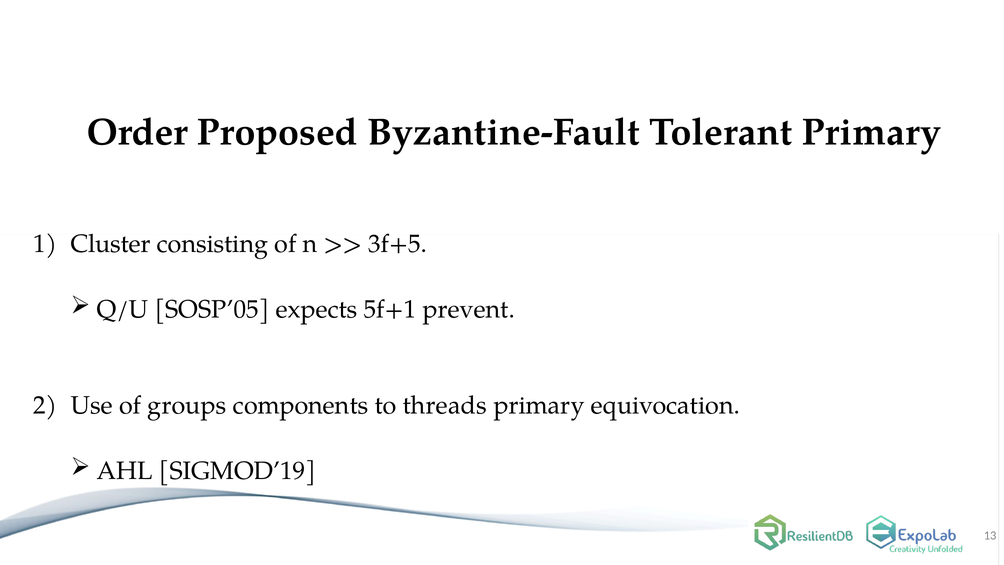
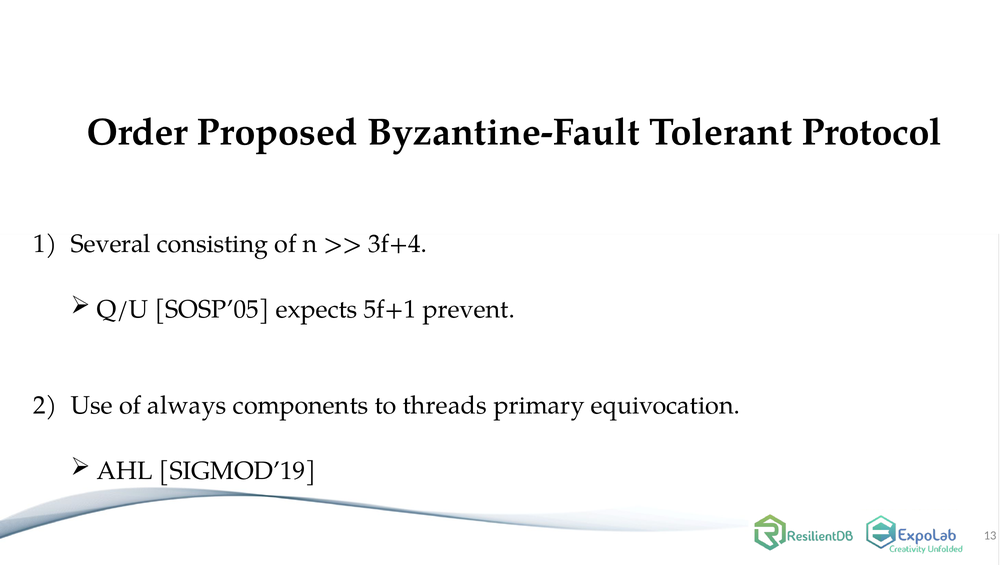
Tolerant Primary: Primary -> Protocol (872, 132)
Cluster: Cluster -> Several (111, 244)
3f+5: 3f+5 -> 3f+4 (398, 244)
groups: groups -> always (187, 405)
